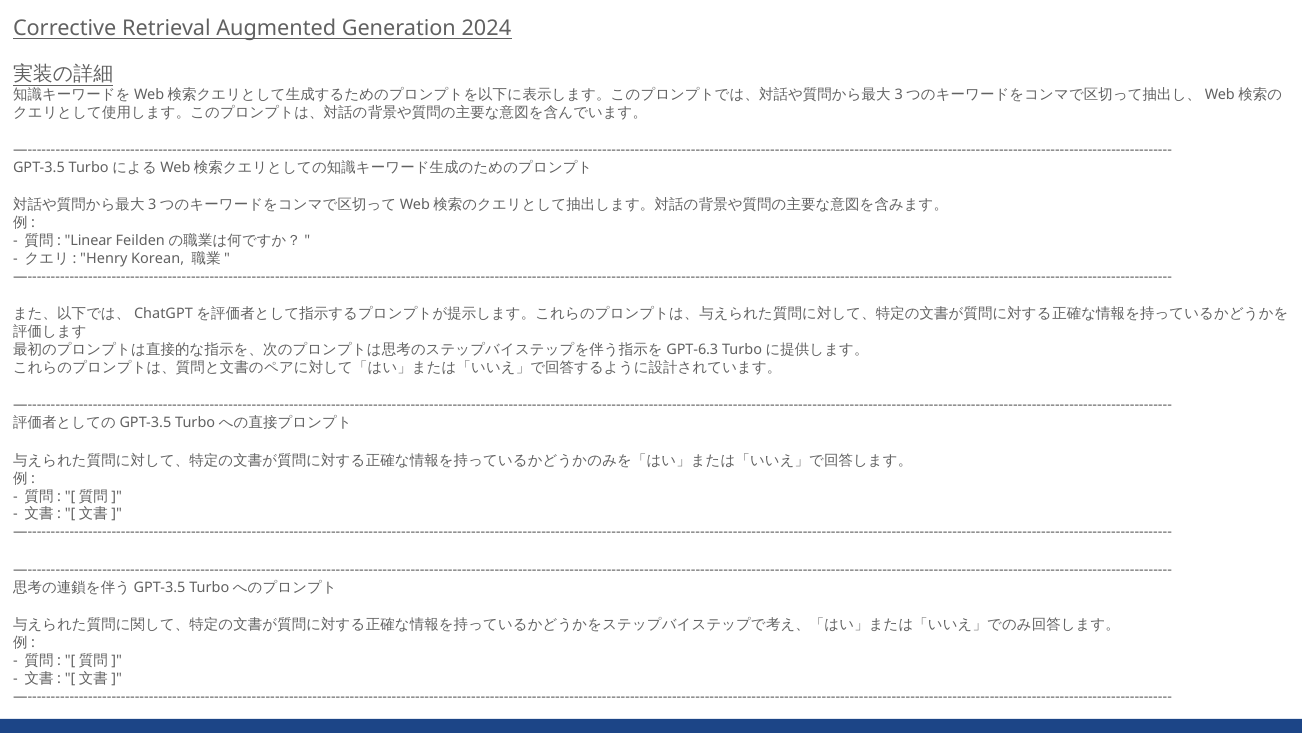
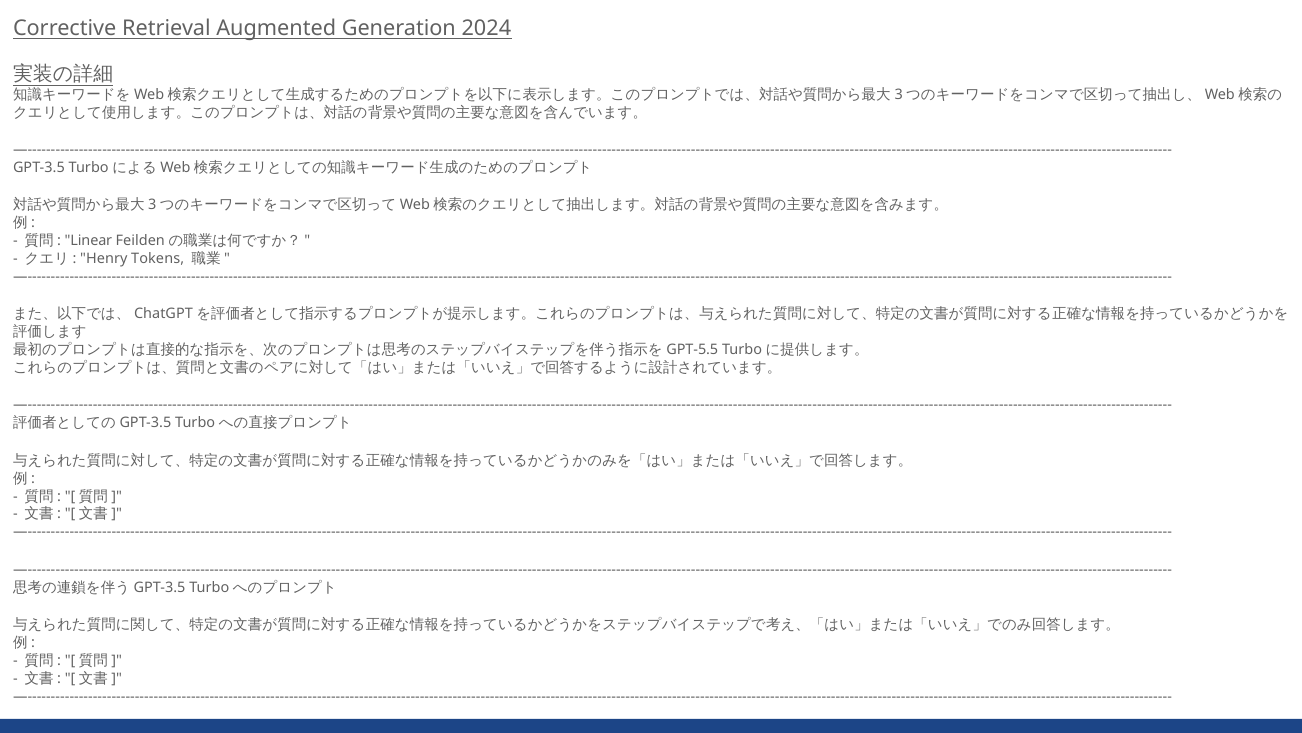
Korean: Korean -> Tokens (158, 259)
GPT-6.3: GPT-6.3 -> GPT-5.5 (692, 350)
